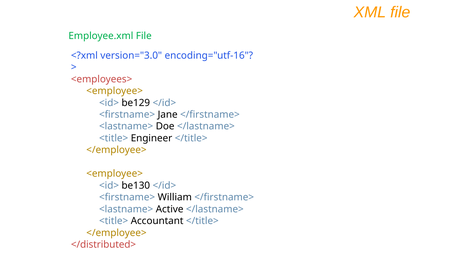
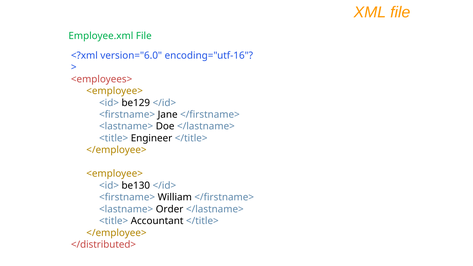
version="3.0: version="3.0 -> version="6.0 (131, 55)
Active: Active -> Order (170, 209)
